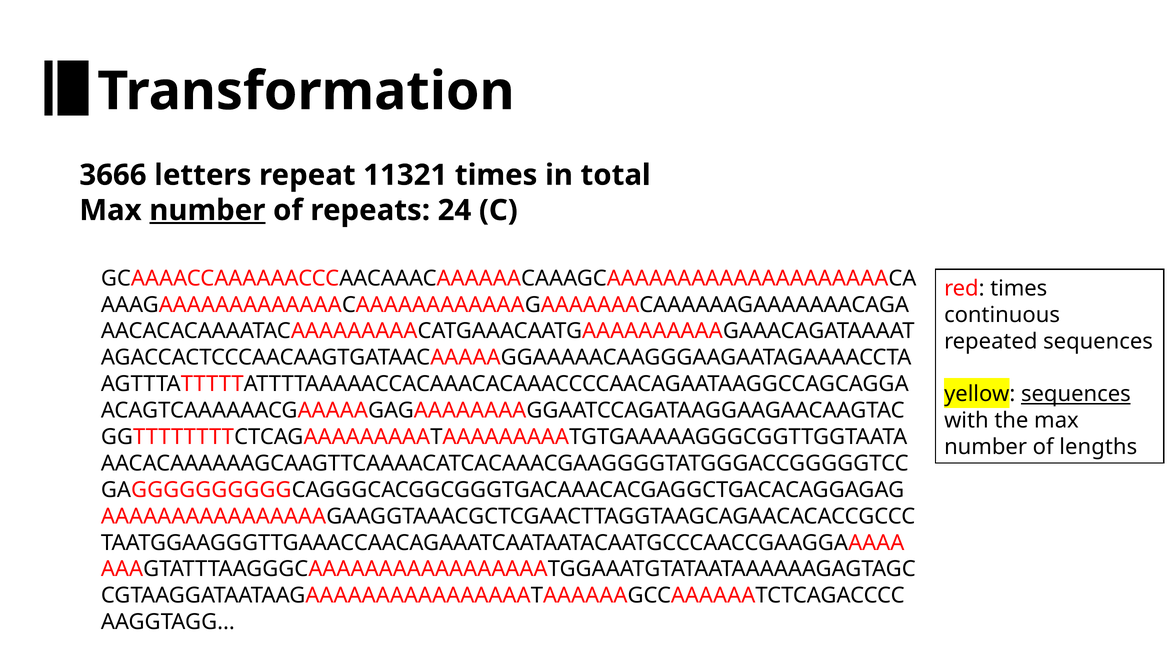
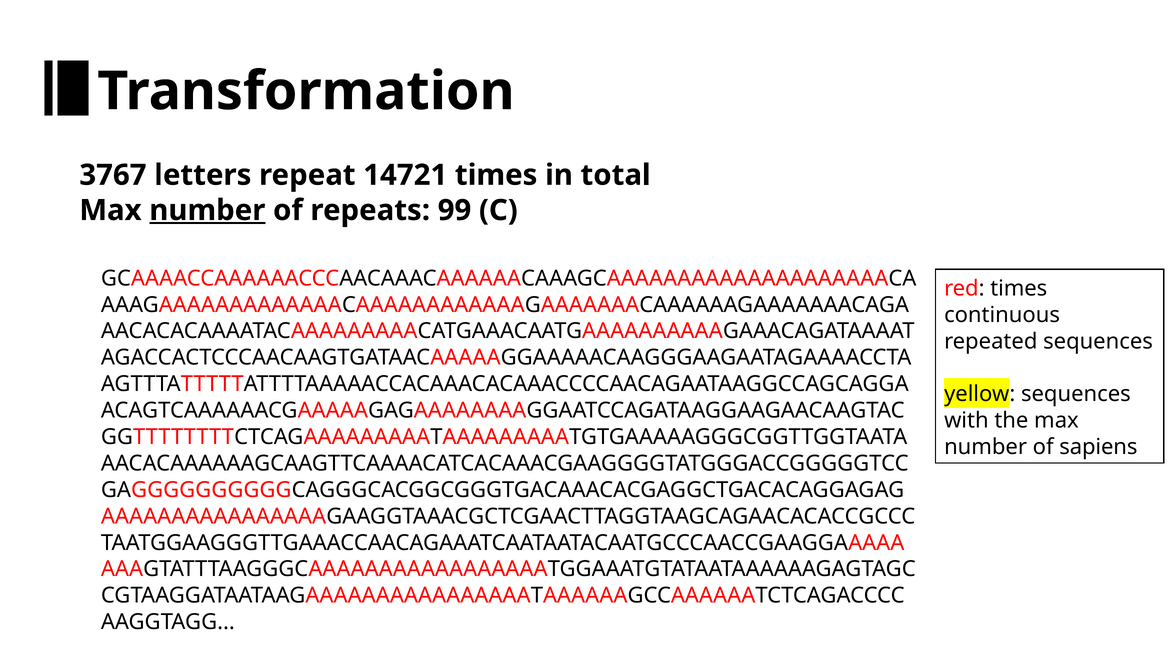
3666: 3666 -> 3767 (113, 175)
11321: 11321 -> 14721 (405, 175)
24: 24 -> 99 (454, 210)
sequences underline: present -> none (1076, 394)
lengths: lengths -> sapiens (1098, 447)
